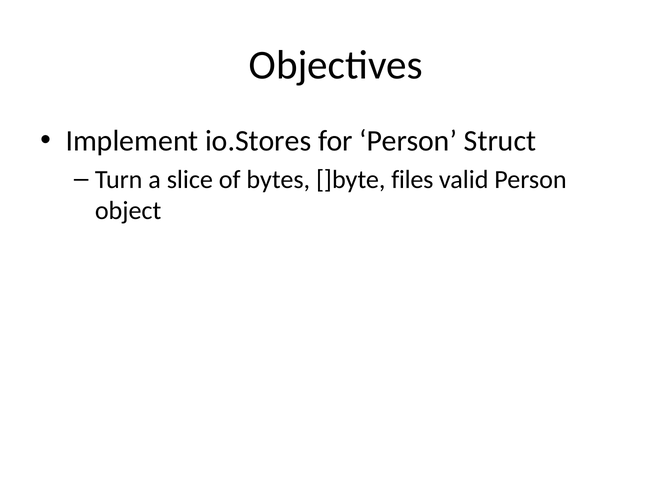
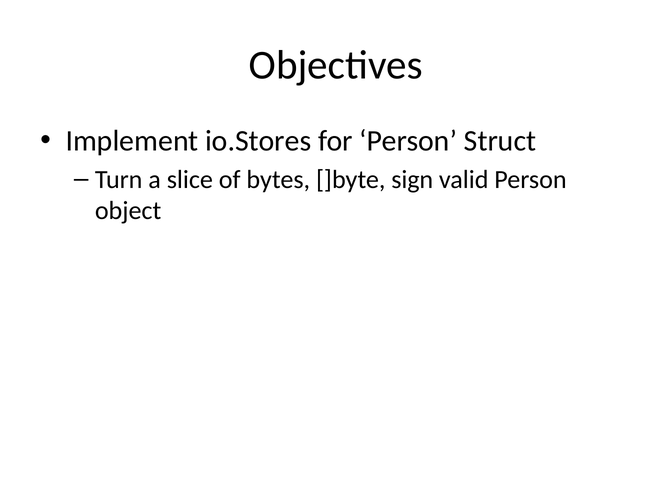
files: files -> sign (412, 180)
